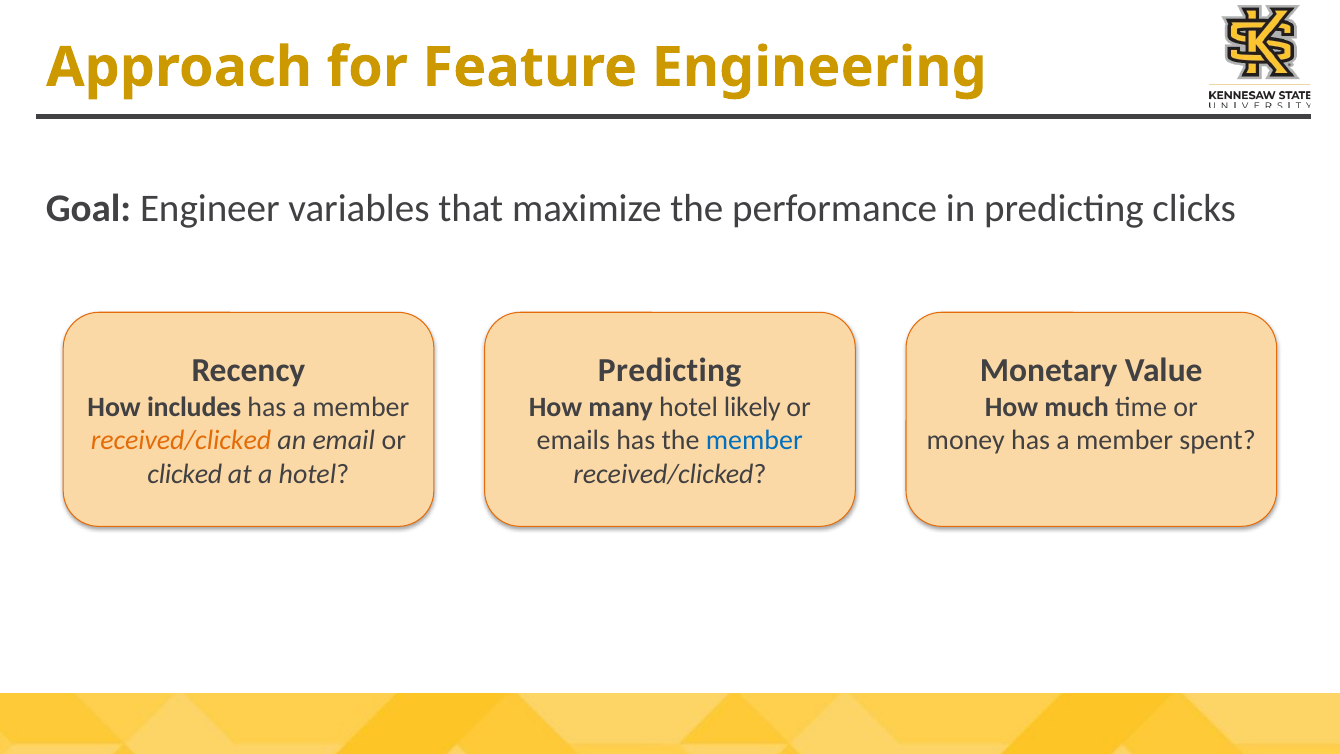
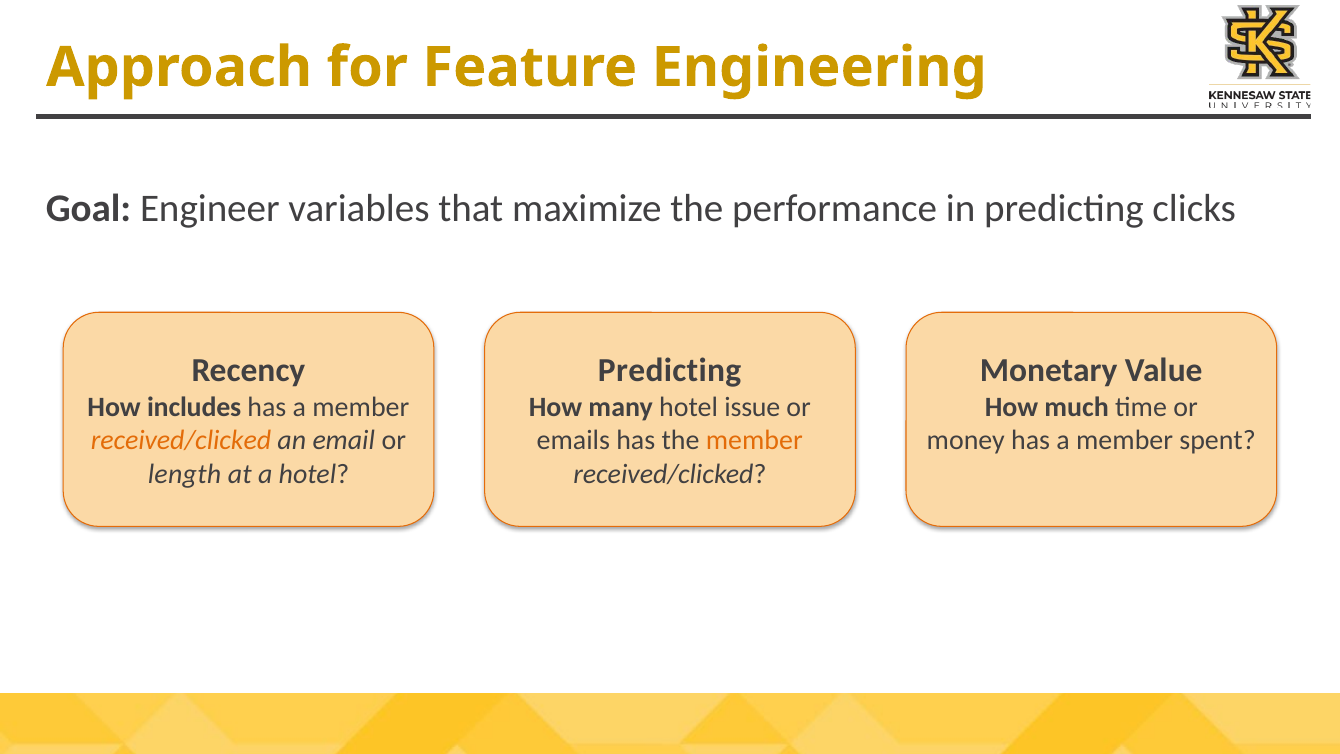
likely: likely -> issue (752, 407)
member colour: blue -> orange (754, 440)
clicked: clicked -> length (185, 474)
